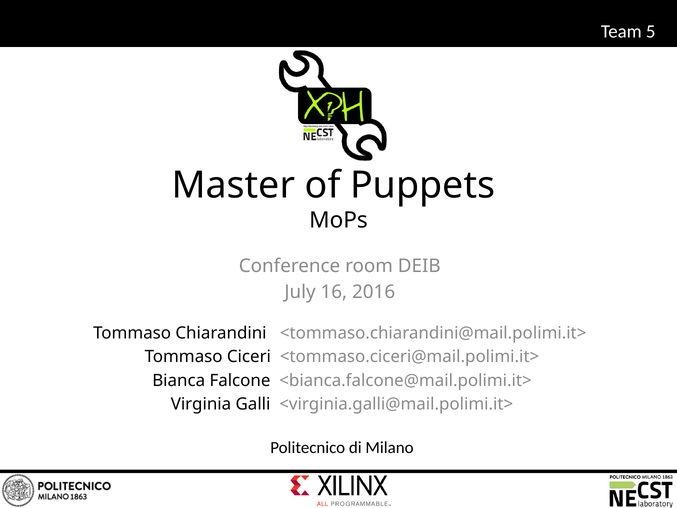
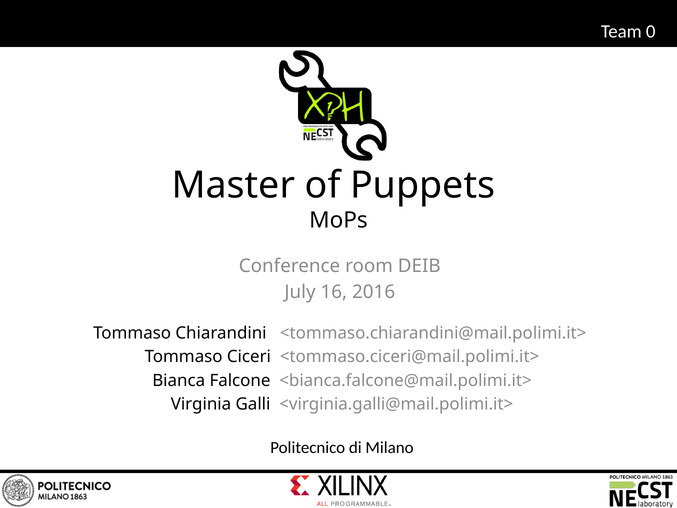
5: 5 -> 0 (651, 32)
